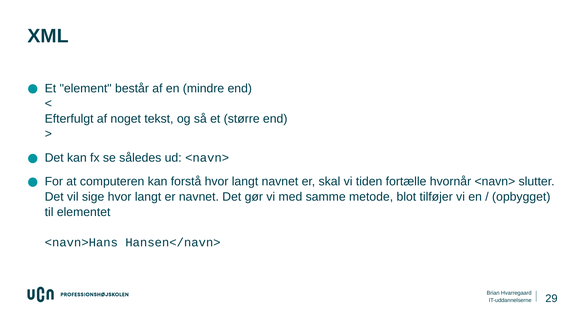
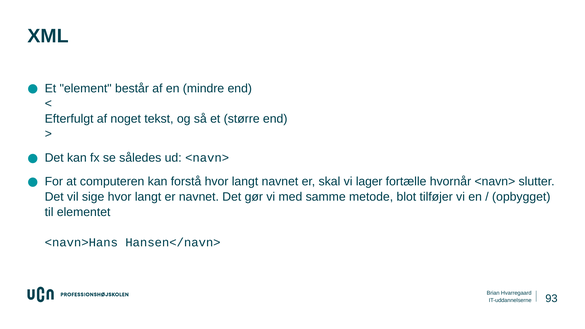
tiden: tiden -> lager (369, 182)
29: 29 -> 93 (551, 298)
